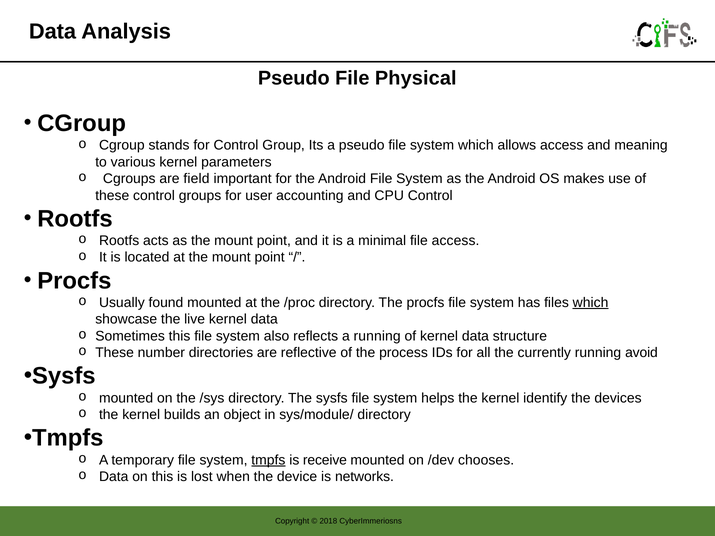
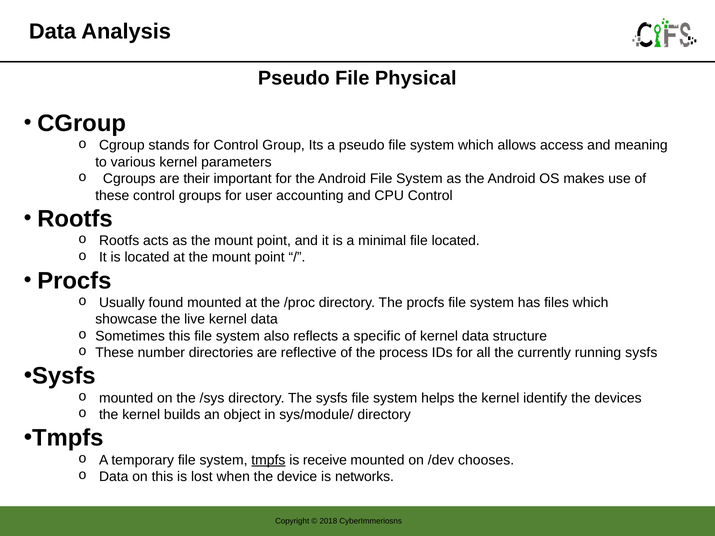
field: field -> their (197, 179)
file access: access -> located (456, 241)
which underline: present -> none (591, 303)
a running: running -> specific (377, 336)
running avoid: avoid -> sysfs (641, 353)
